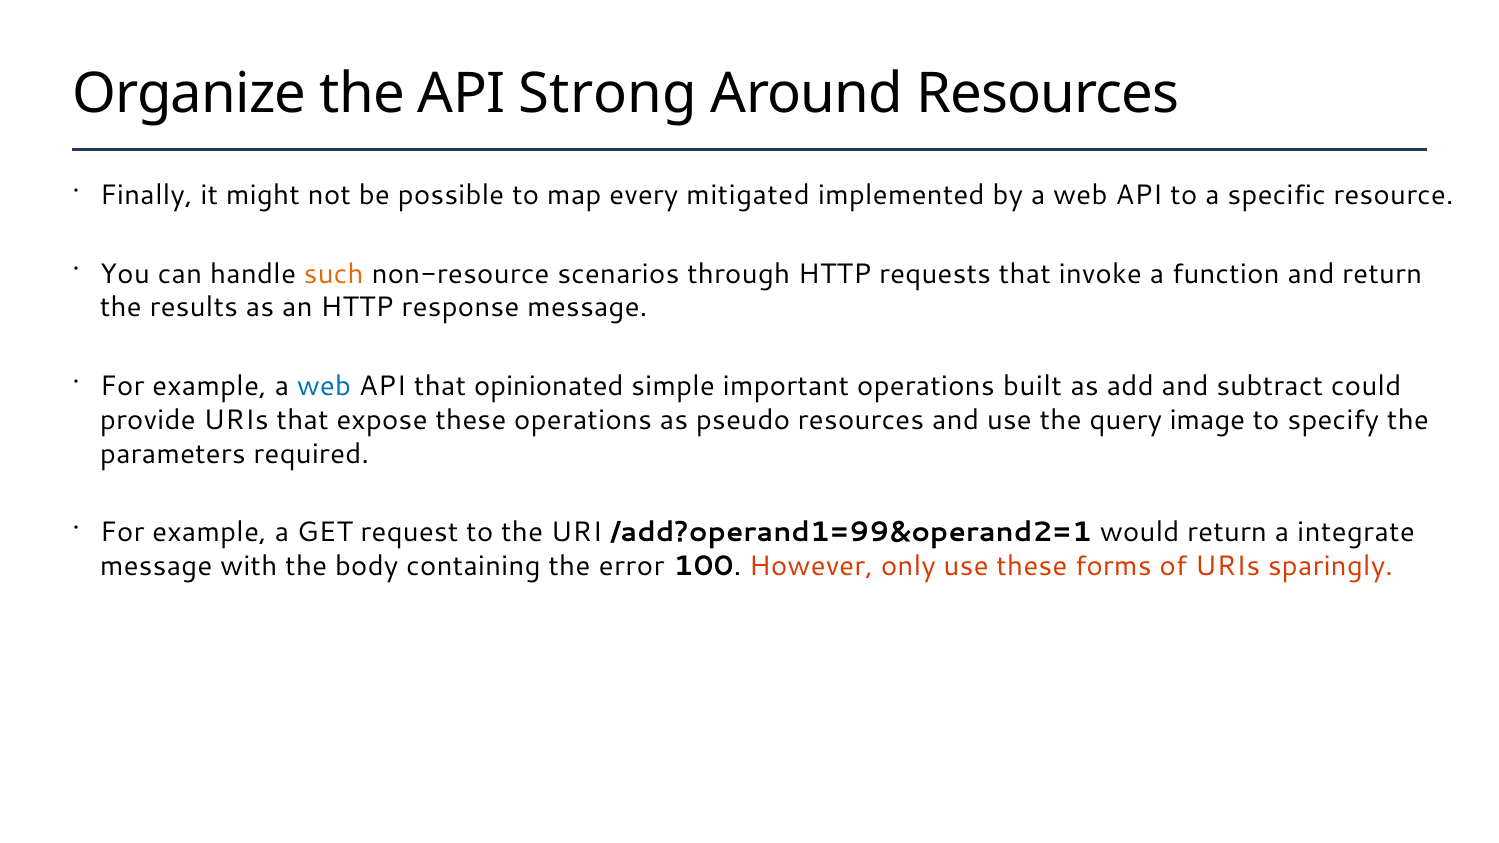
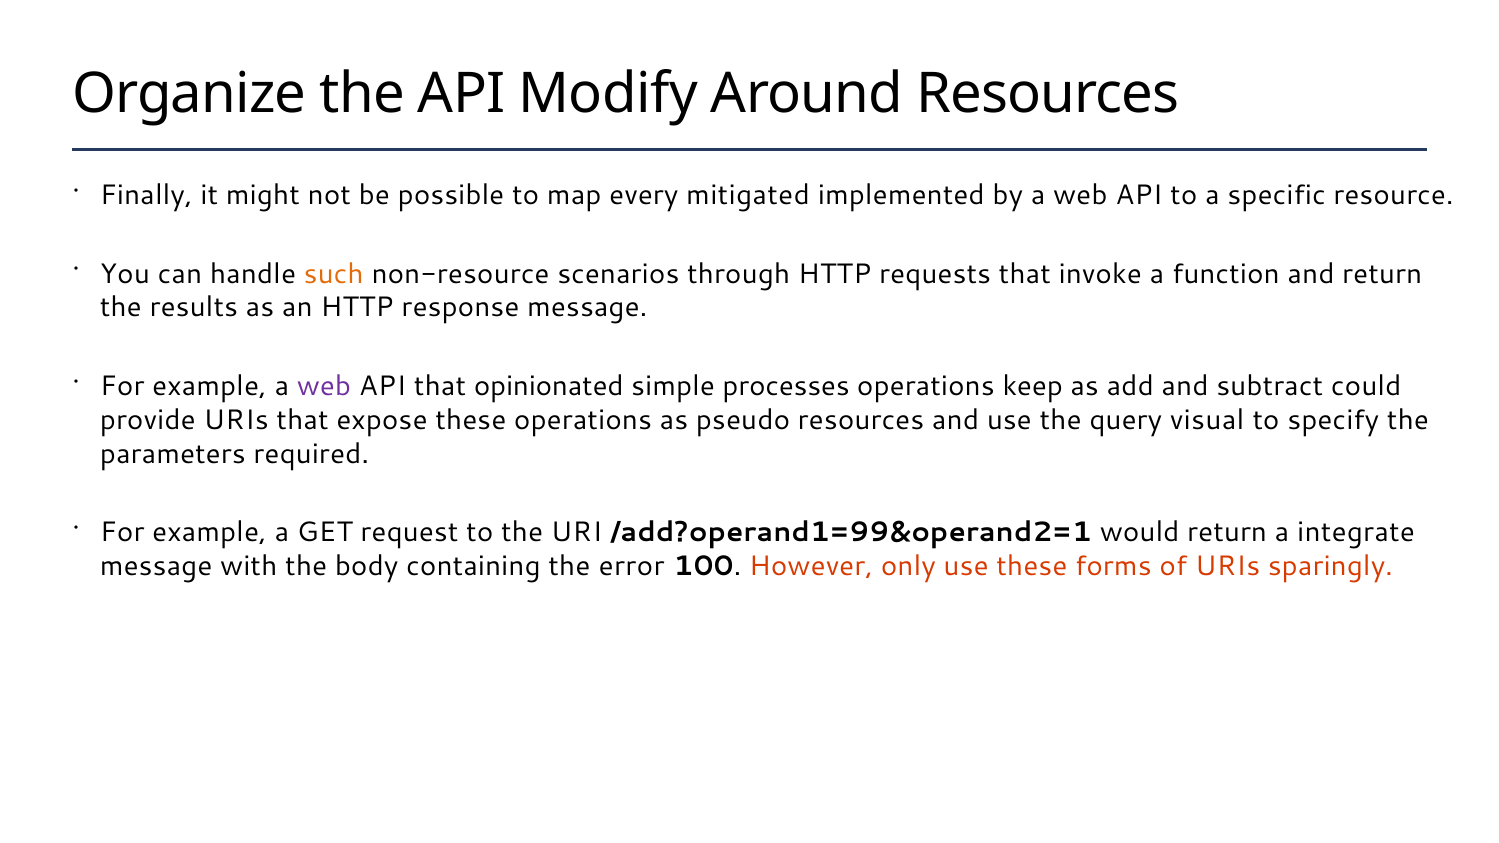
Strong: Strong -> Modify (608, 94)
web colour: blue -> purple (324, 386)
important: important -> processes (786, 386)
built: built -> keep (1033, 386)
image: image -> visual (1207, 420)
